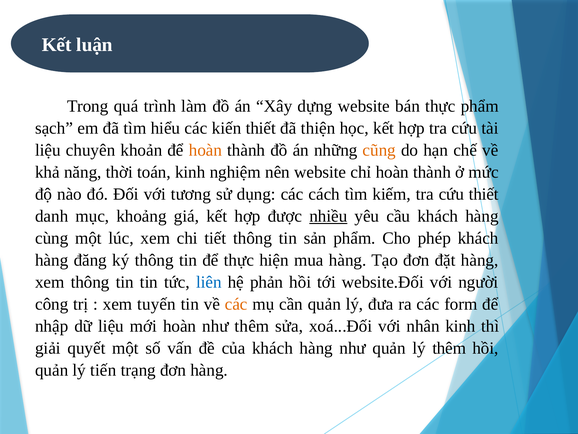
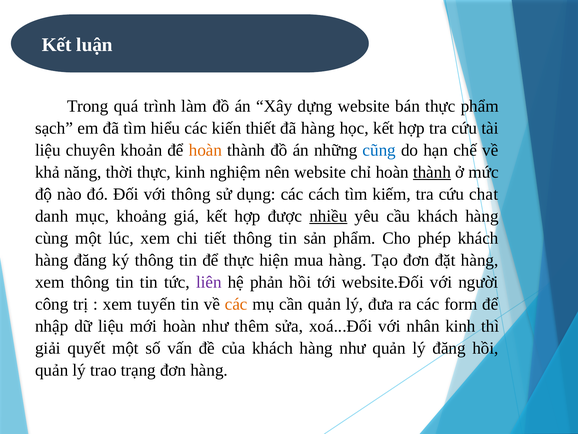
đã thiện: thiện -> hàng (318, 128)
cũng colour: orange -> blue (379, 150)
thời toán: toán -> thực (154, 172)
thành underline: none -> present (432, 172)
với tương: tương -> thông (191, 194)
cứu thiết: thiết -> chat (484, 194)
liên colour: blue -> purple (209, 282)
lý thêm: thêm -> đăng (449, 348)
tiến: tiến -> trao (103, 370)
